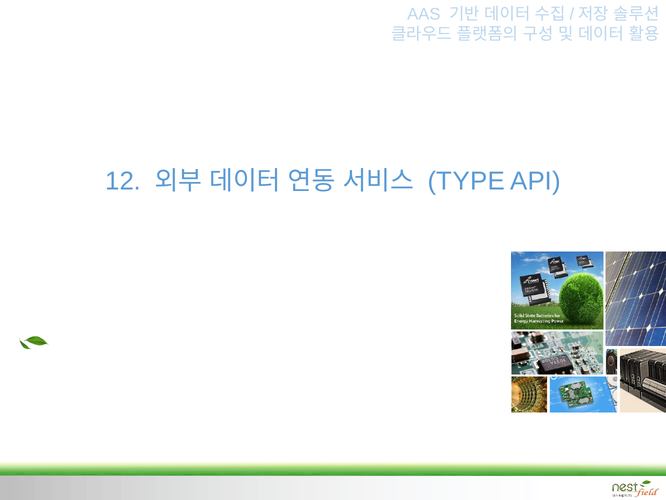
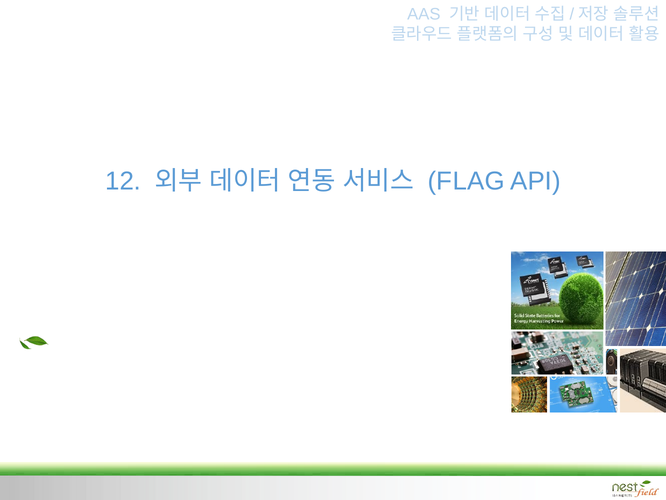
TYPE: TYPE -> FLAG (466, 181)
